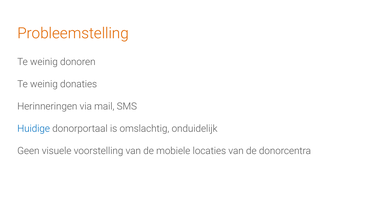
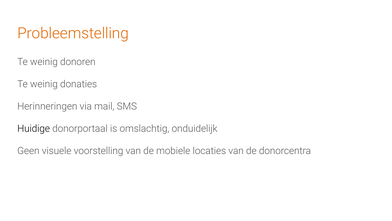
Huidige colour: blue -> black (34, 128)
